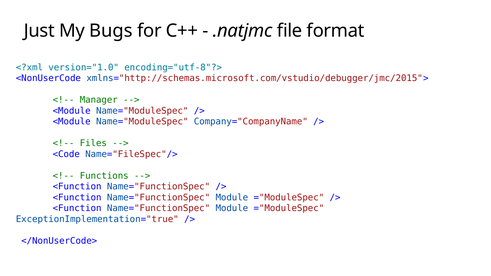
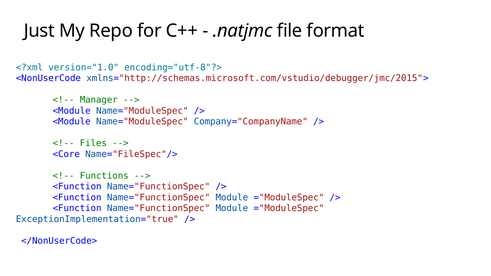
Bugs: Bugs -> Repo (111, 31)
<Code: <Code -> <Core (66, 154)
